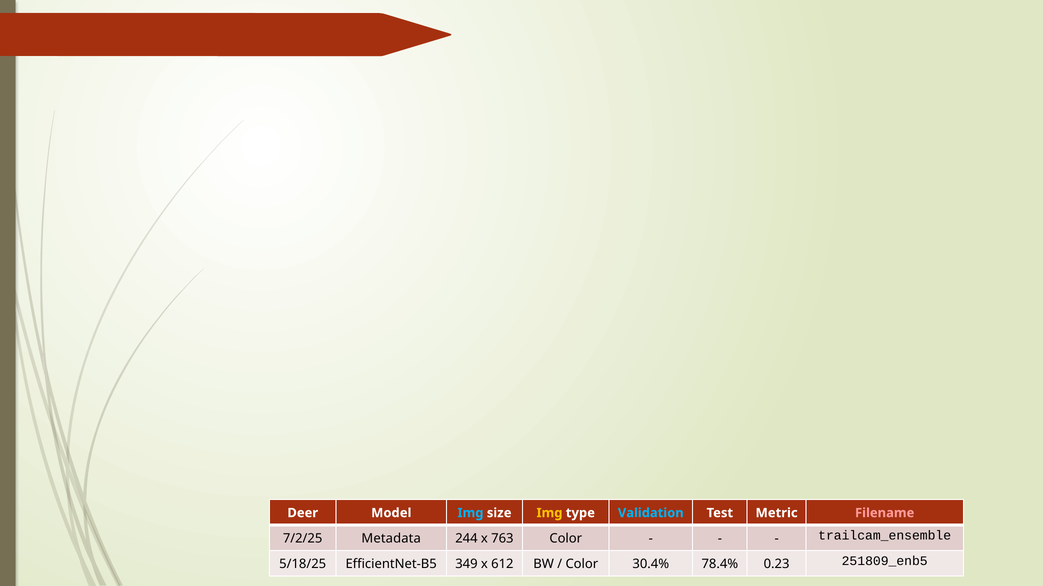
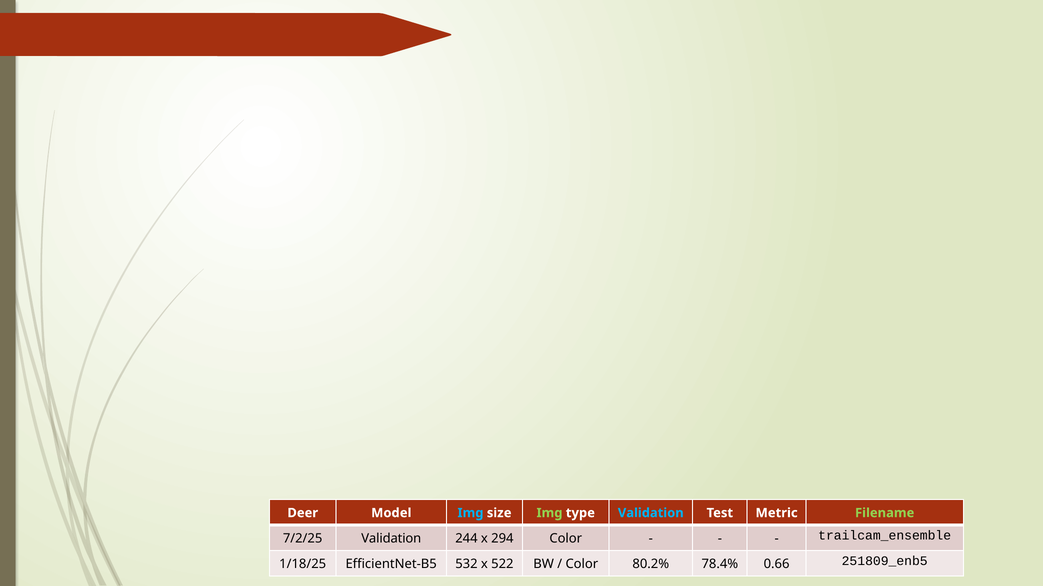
Img colour: yellow -> light green (549, 513)
Filename colour: pink -> light green (885, 513)
7/2/25 Metadata: Metadata -> Validation (391, 539)
763: 763 -> 294 (502, 539)
5/18/25: 5/18/25 -> 1/18/25 (303, 565)
349: 349 -> 532 (466, 565)
612: 612 -> 522 (502, 565)
30.4%: 30.4% -> 80.2% (651, 565)
0.23: 0.23 -> 0.66 (777, 565)
